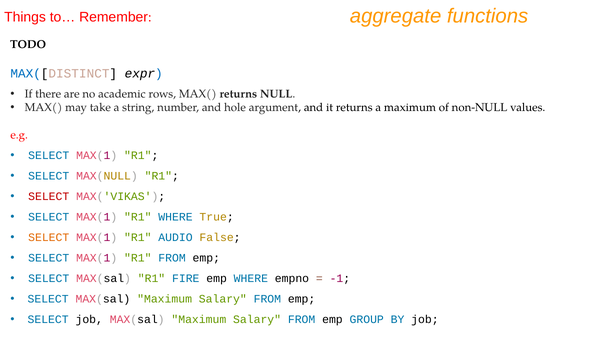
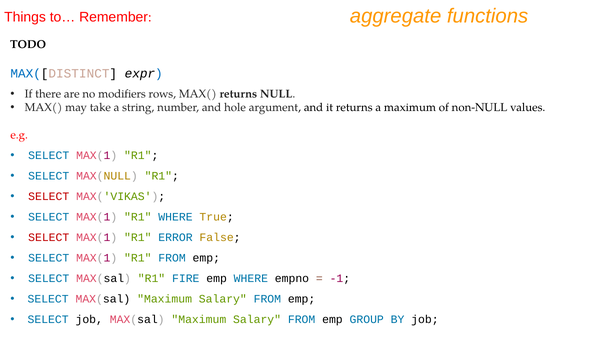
academic: academic -> modifiers (122, 94)
SELECT colour: orange -> red (49, 238)
AUDIO: AUDIO -> ERROR (175, 238)
